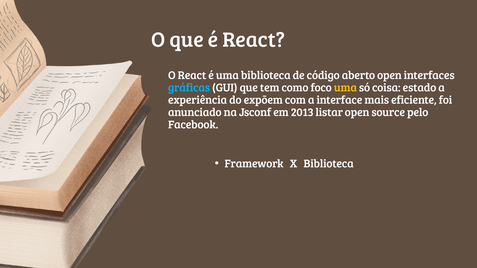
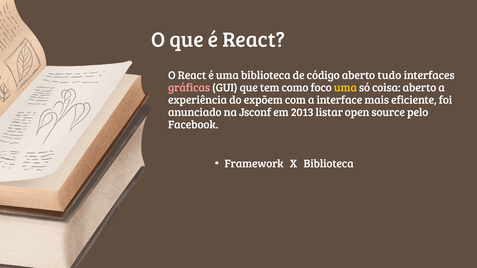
aberto open: open -> tudo (389, 75)
gráficas colour: light blue -> pink (189, 88)
coisa estado: estado -> aberto (419, 88)
